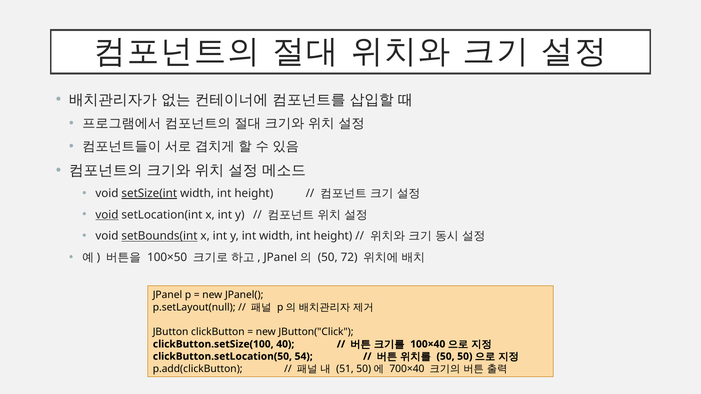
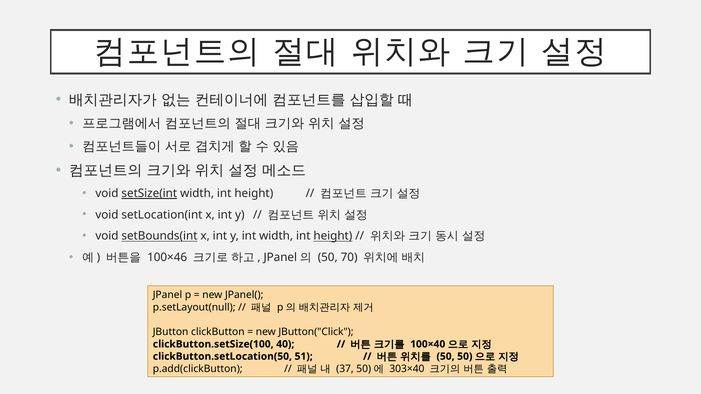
void underline: present -> none (107, 215)
height underline: none -> present (333, 236)
100×50: 100×50 -> 100×46 (167, 258)
72: 72 -> 70 (349, 258)
54: 54 -> 51 (304, 357)
51: 51 -> 37 (345, 369)
700×40: 700×40 -> 303×40 (407, 369)
